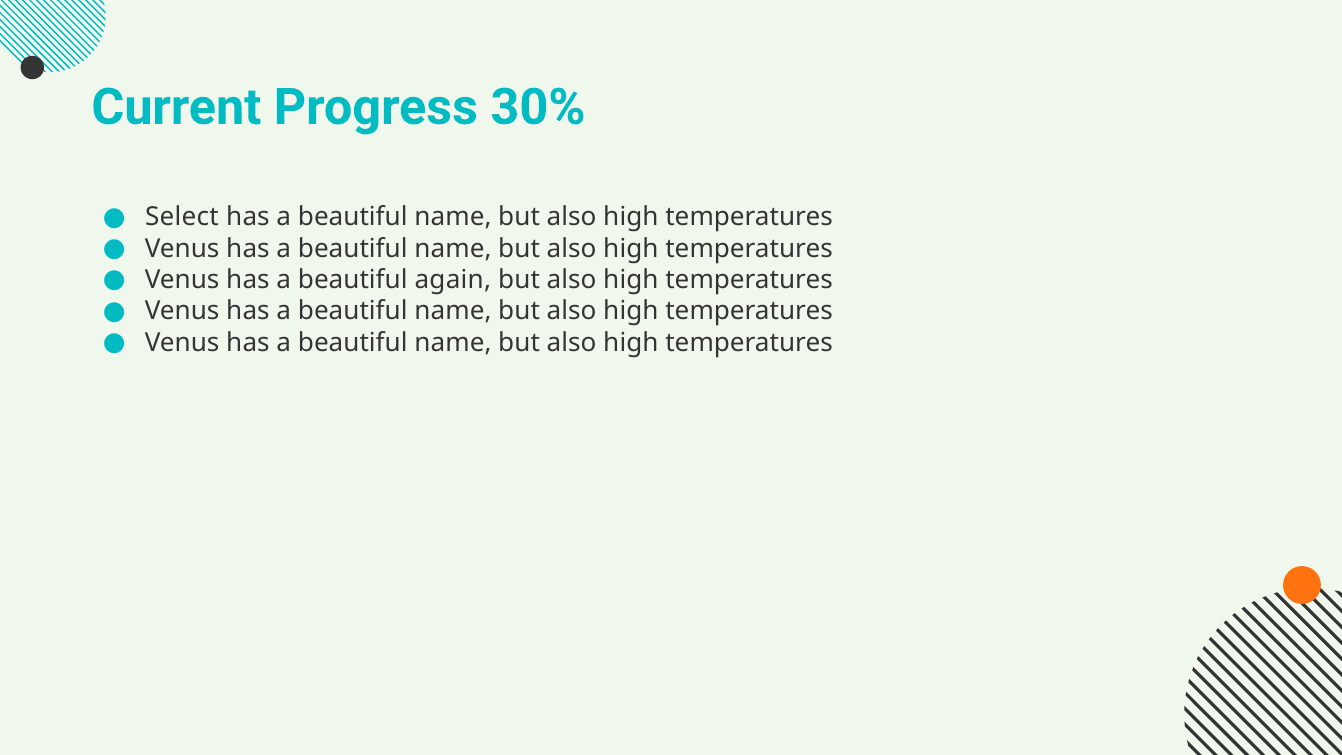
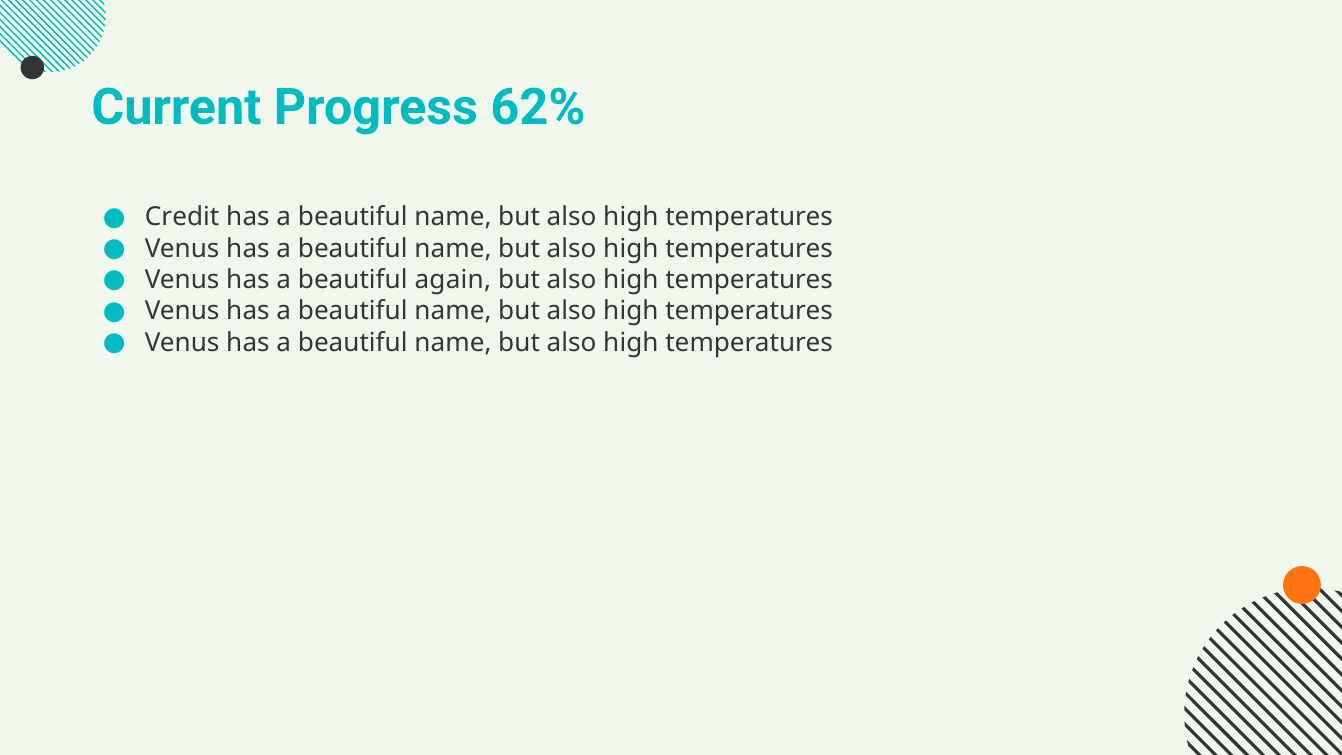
30%: 30% -> 62% (538, 107)
Select: Select -> Credit (182, 217)
